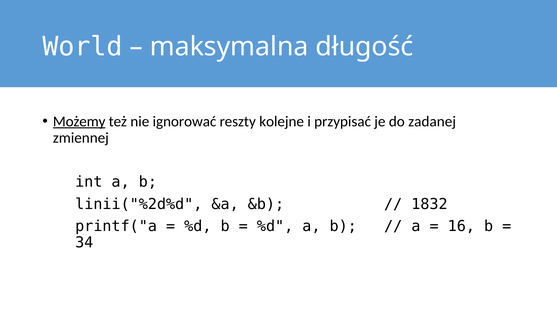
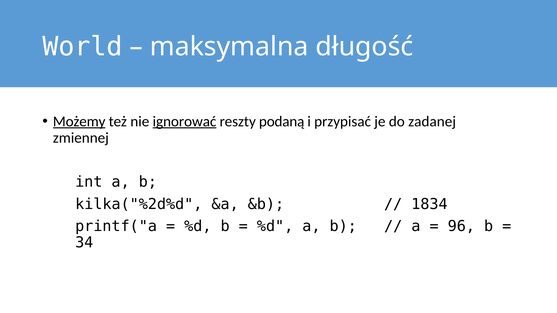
ignorować underline: none -> present (184, 122)
kolejne: kolejne -> podaną (282, 122)
linii("%2d%d: linii("%2d%d -> kilka("%2d%d (139, 204)
1832: 1832 -> 1834 (429, 204)
16: 16 -> 96 (461, 226)
